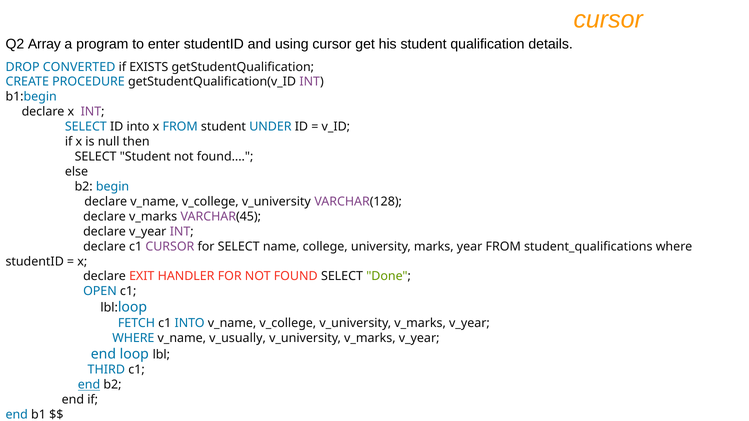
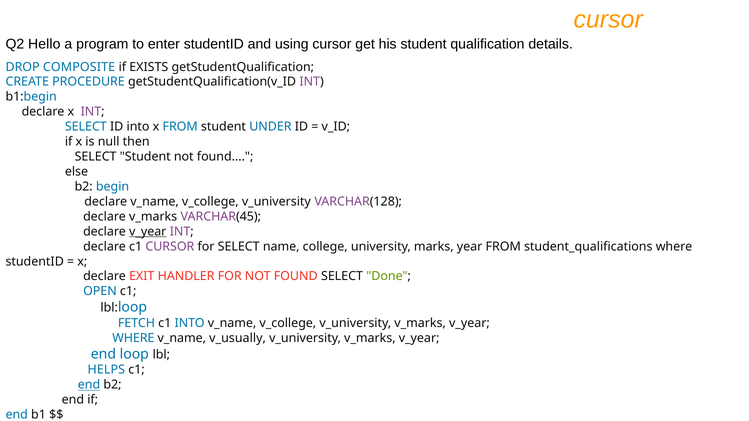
Array: Array -> Hello (44, 44)
CONVERTED: CONVERTED -> COMPOSITE (79, 67)
v_year underline: none -> present (148, 232)
THIRD: THIRD -> HELPS (106, 370)
